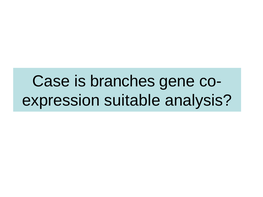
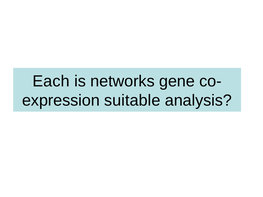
Case: Case -> Each (51, 81)
branches: branches -> networks (122, 81)
